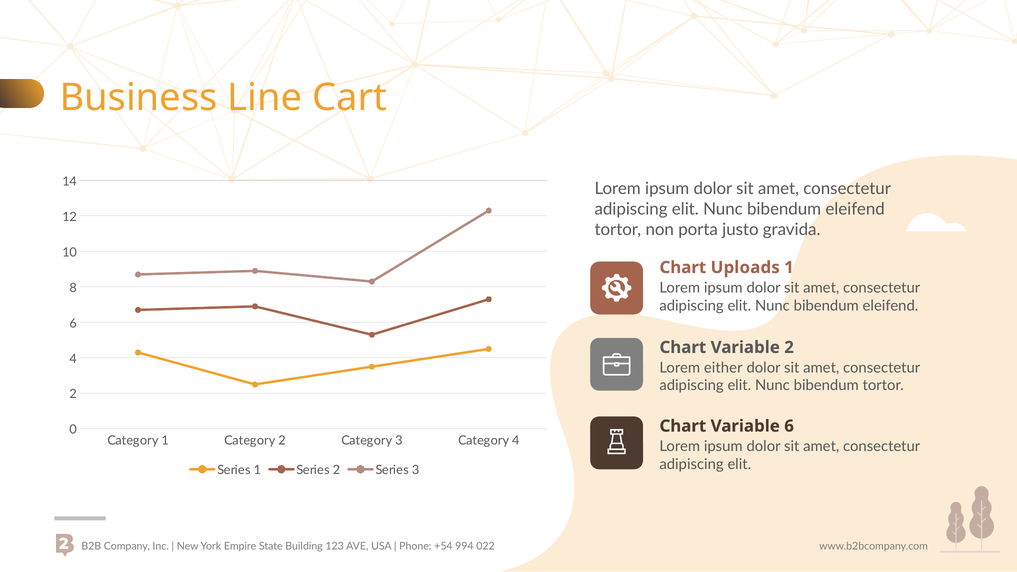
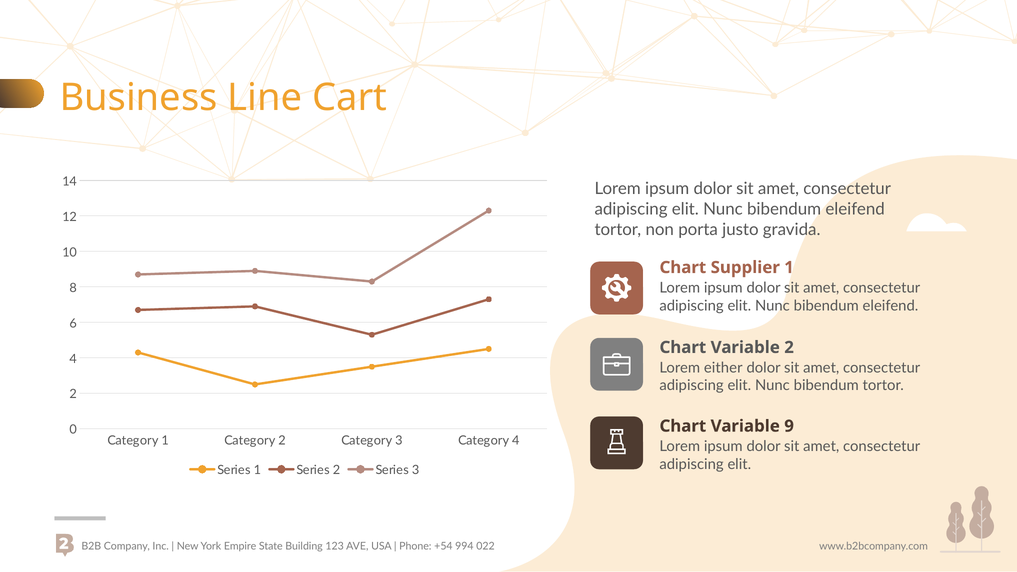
Uploads: Uploads -> Supplier (745, 268)
Variable 6: 6 -> 9 (789, 426)
